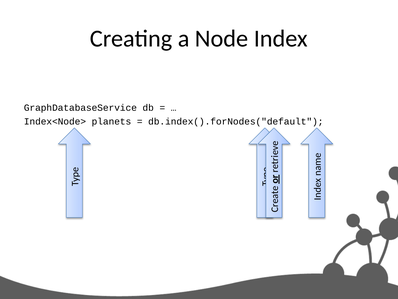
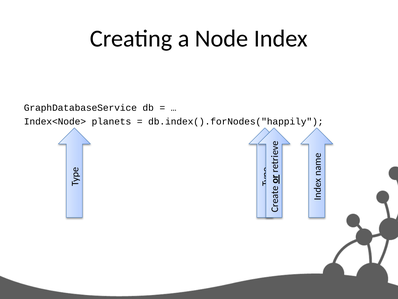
db.index().forNodes("default: db.index().forNodes("default -> db.index().forNodes("happily (236, 121)
